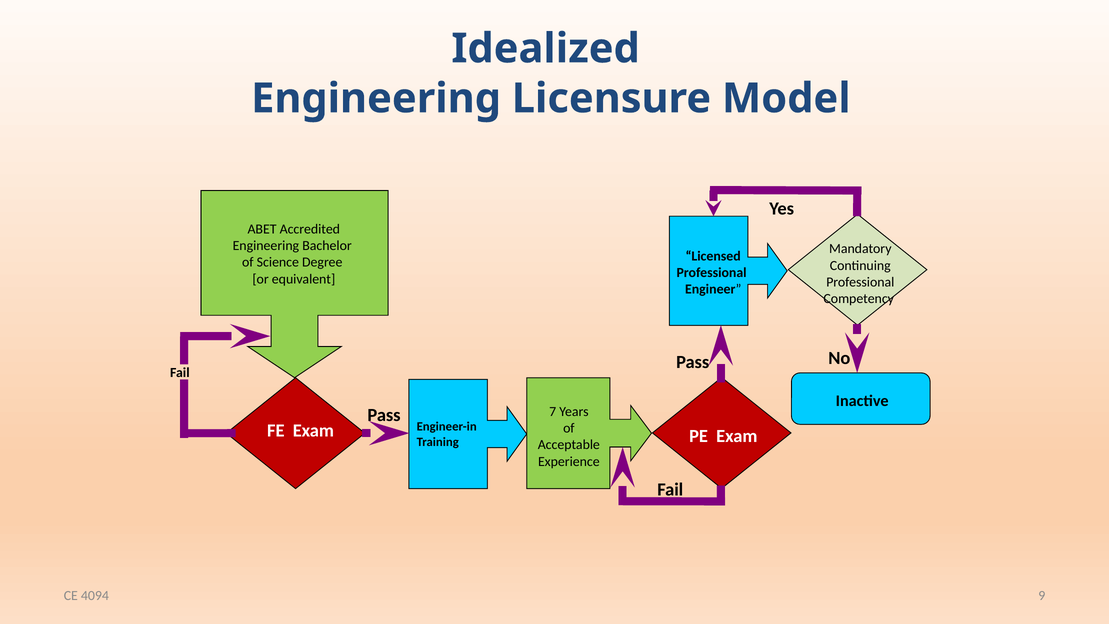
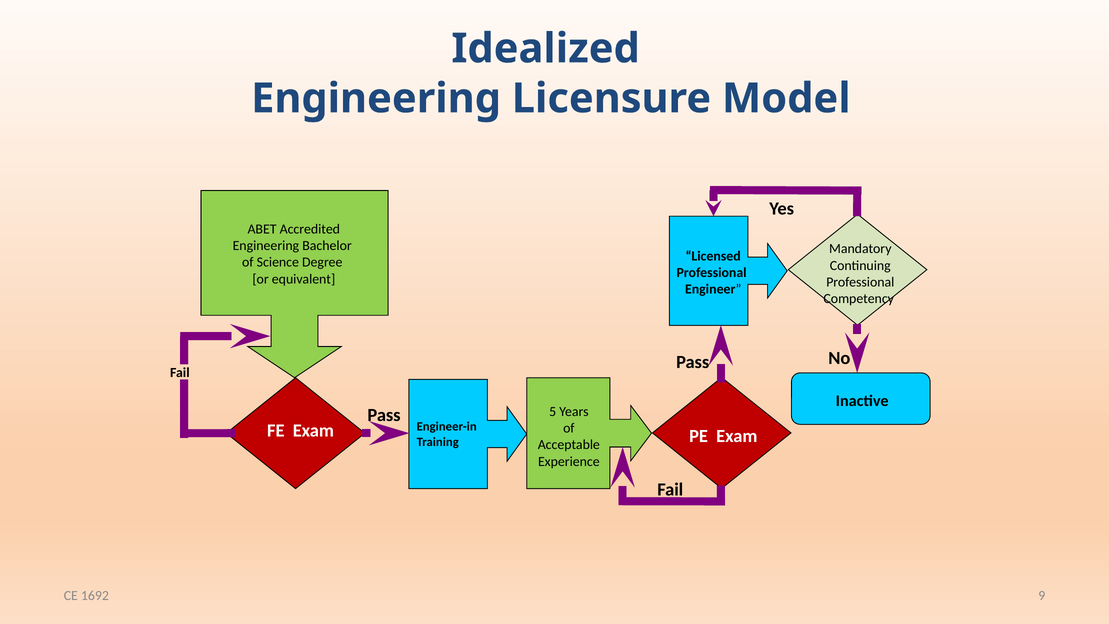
7: 7 -> 5 (553, 411)
4094: 4094 -> 1692 (95, 596)
